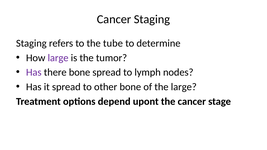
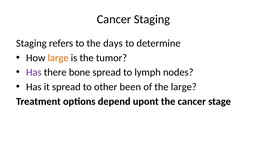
tube: tube -> days (113, 43)
large colour: purple -> orange (58, 58)
other bone: bone -> been (130, 87)
